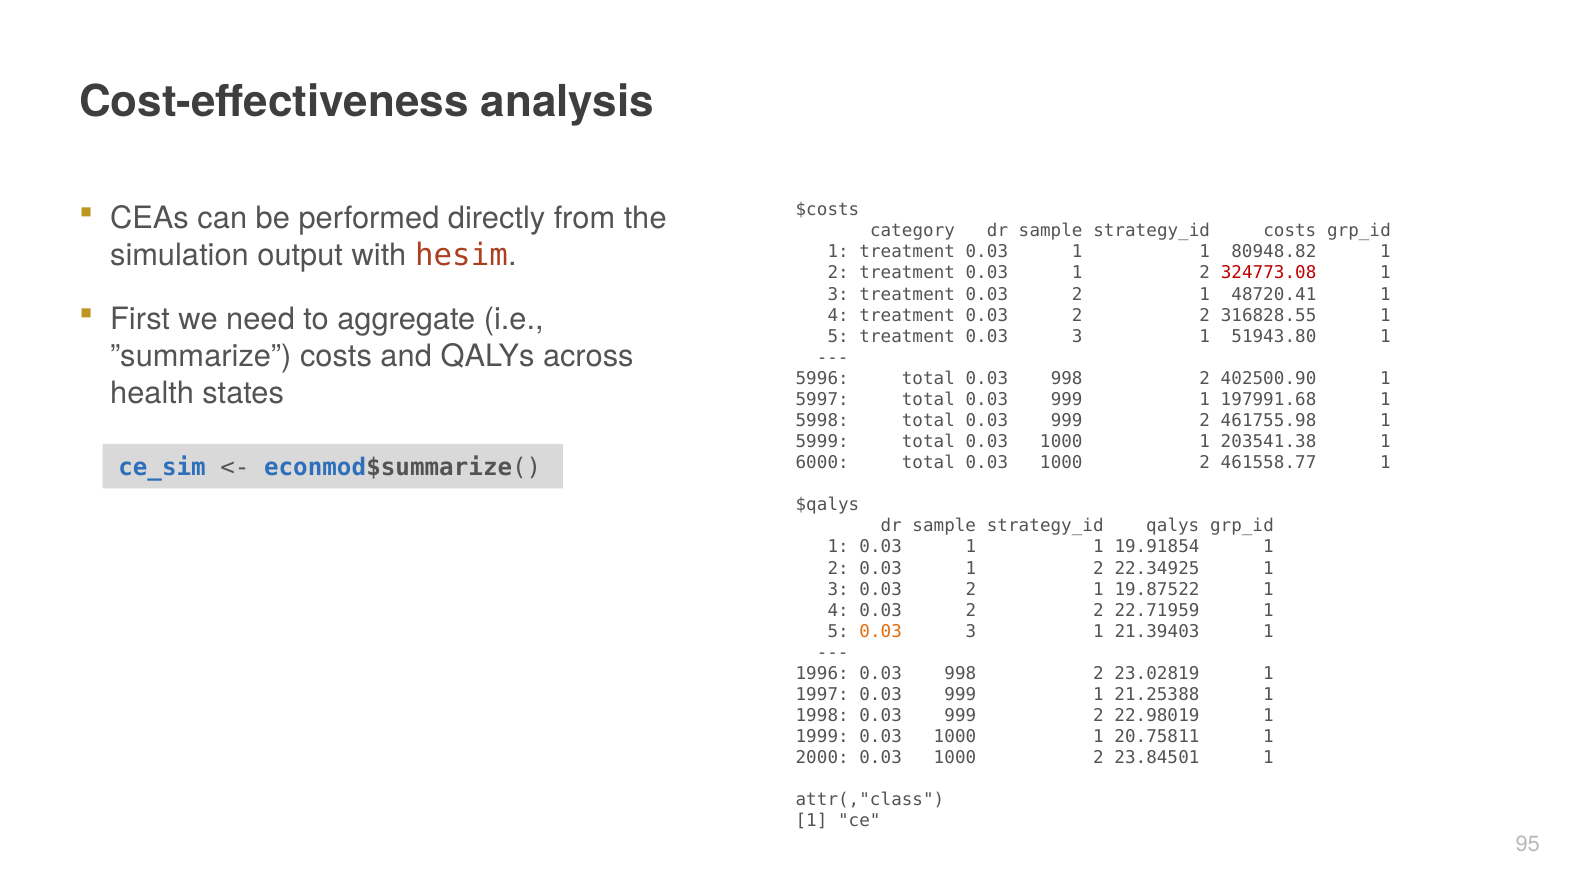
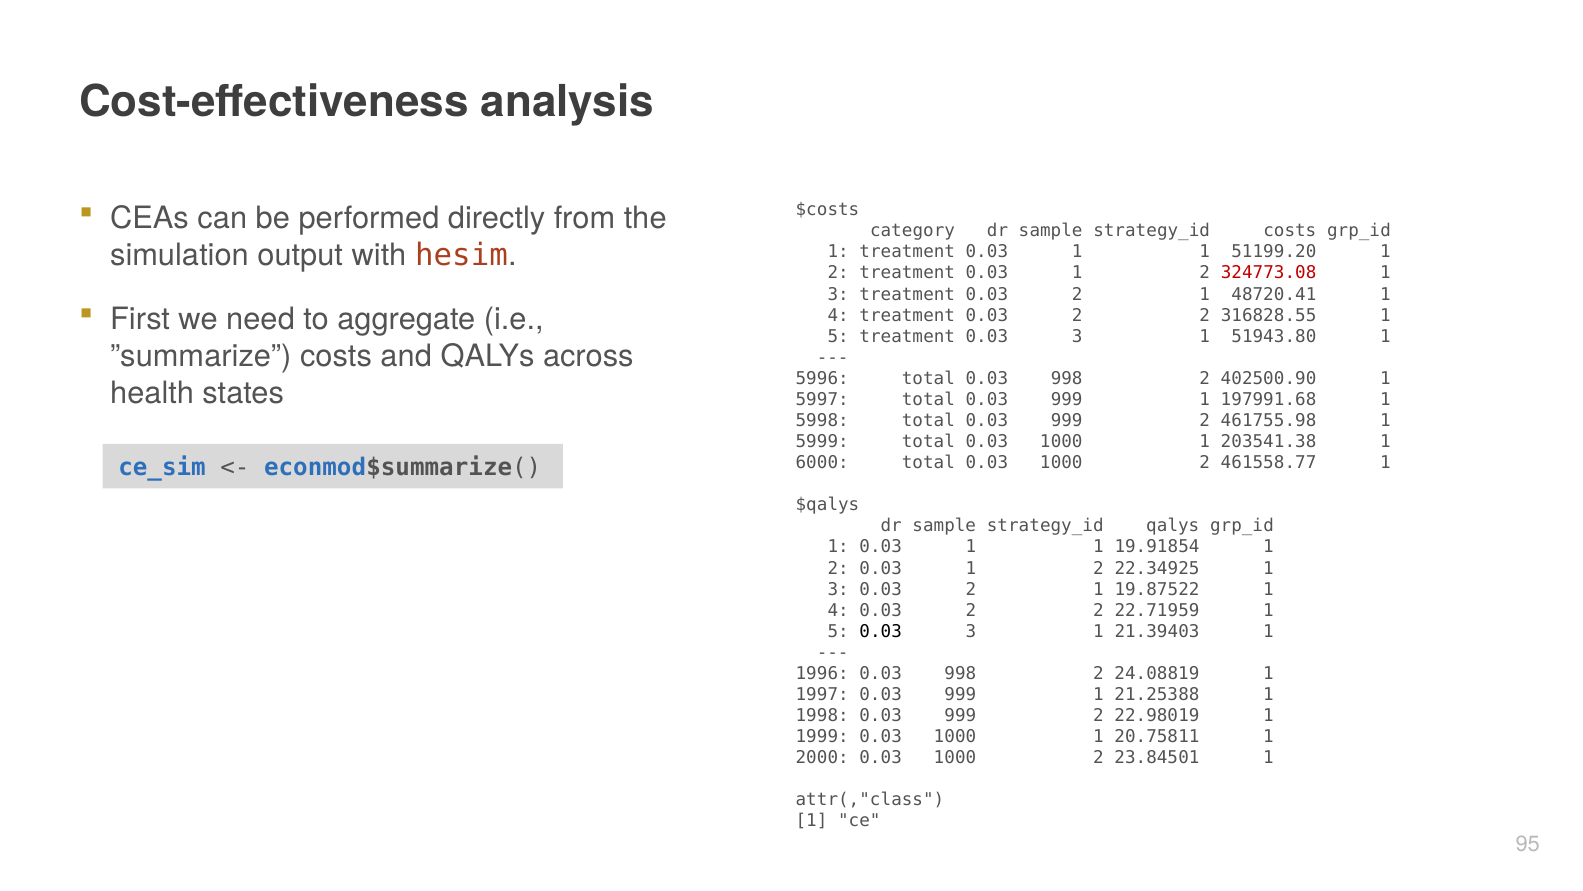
80948.82: 80948.82 -> 51199.20 (1274, 252)
0.03 colour: orange -> black (881, 631)
23.02819: 23.02819 -> 24.08819 (1157, 673)
